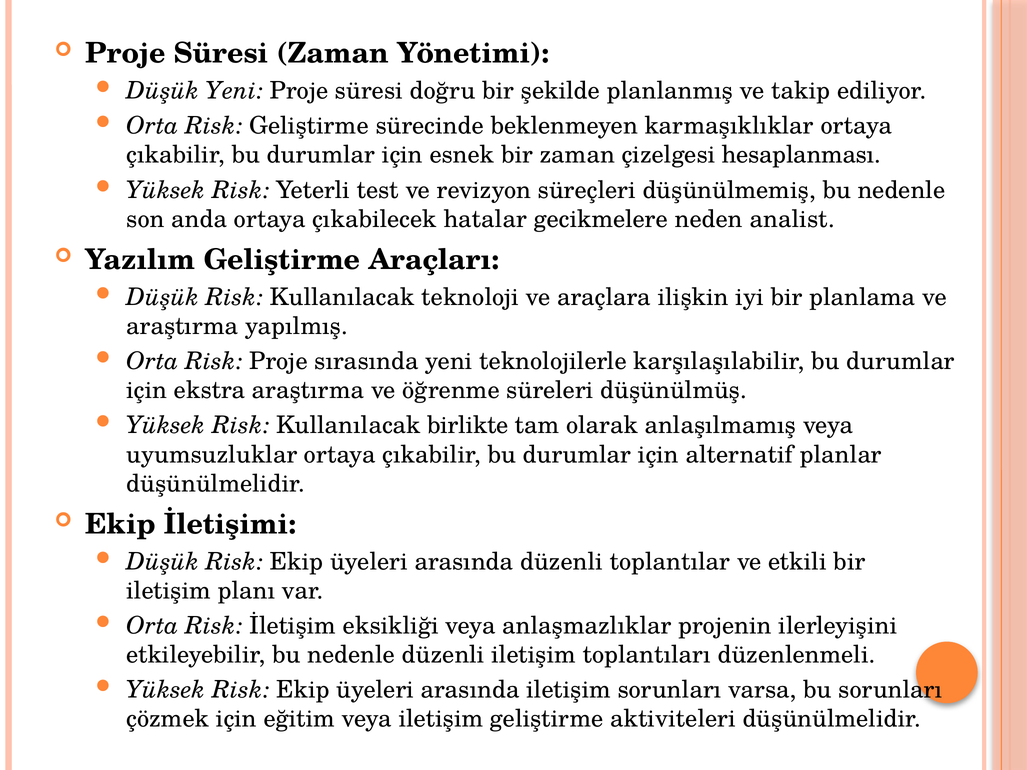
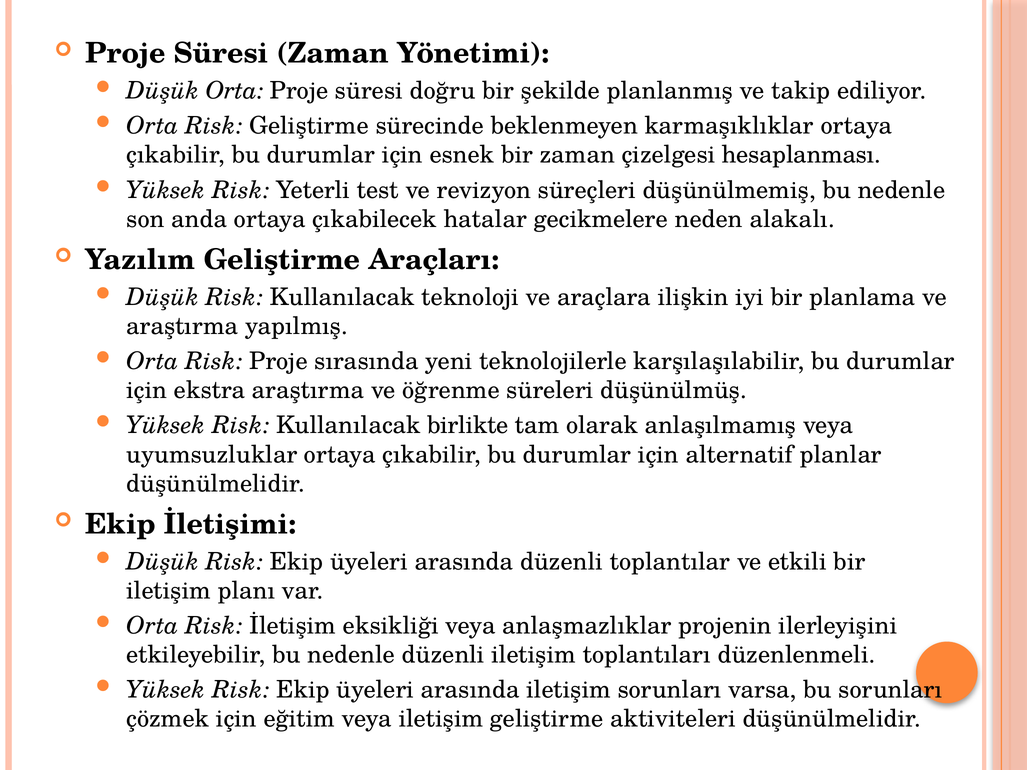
Düşük Yeni: Yeni -> Orta (235, 91)
analist: analist -> alakalı (792, 219)
